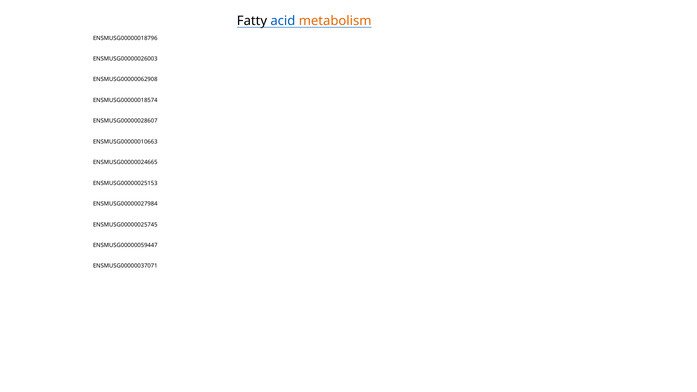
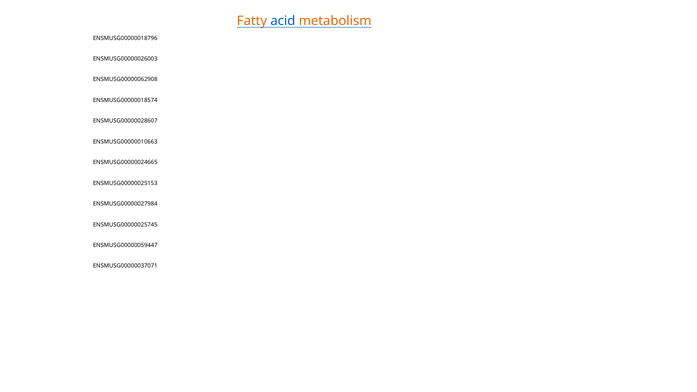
Fatty colour: black -> orange (252, 21)
